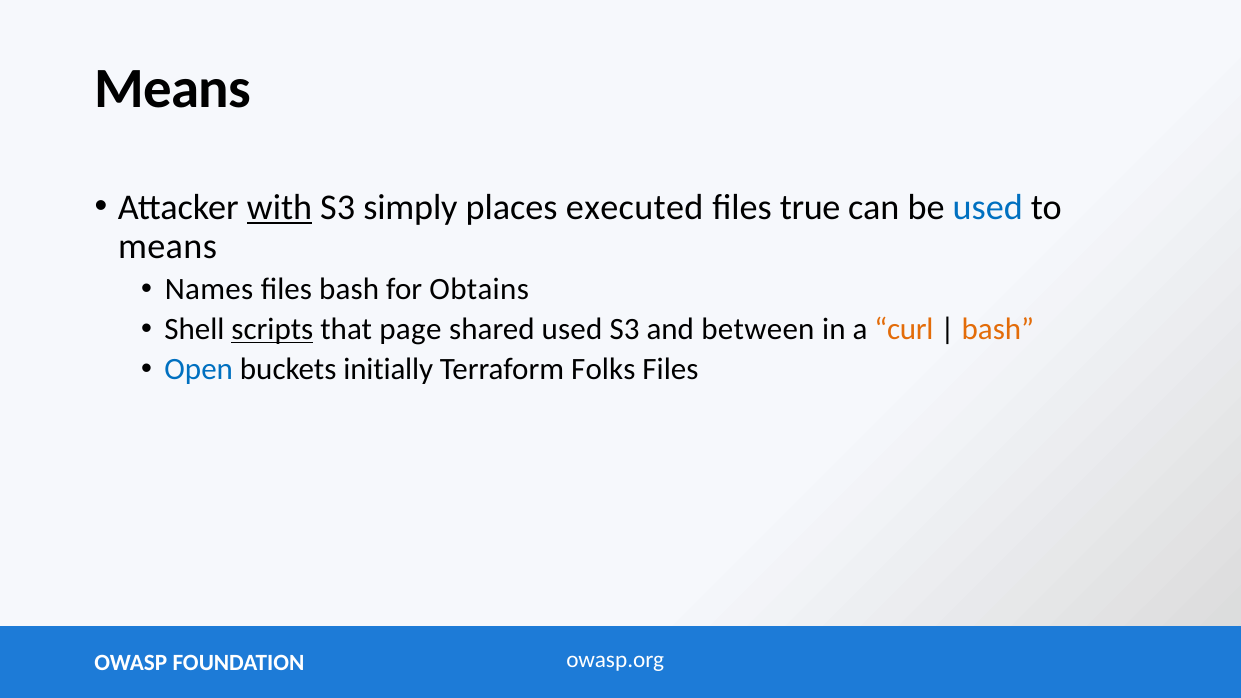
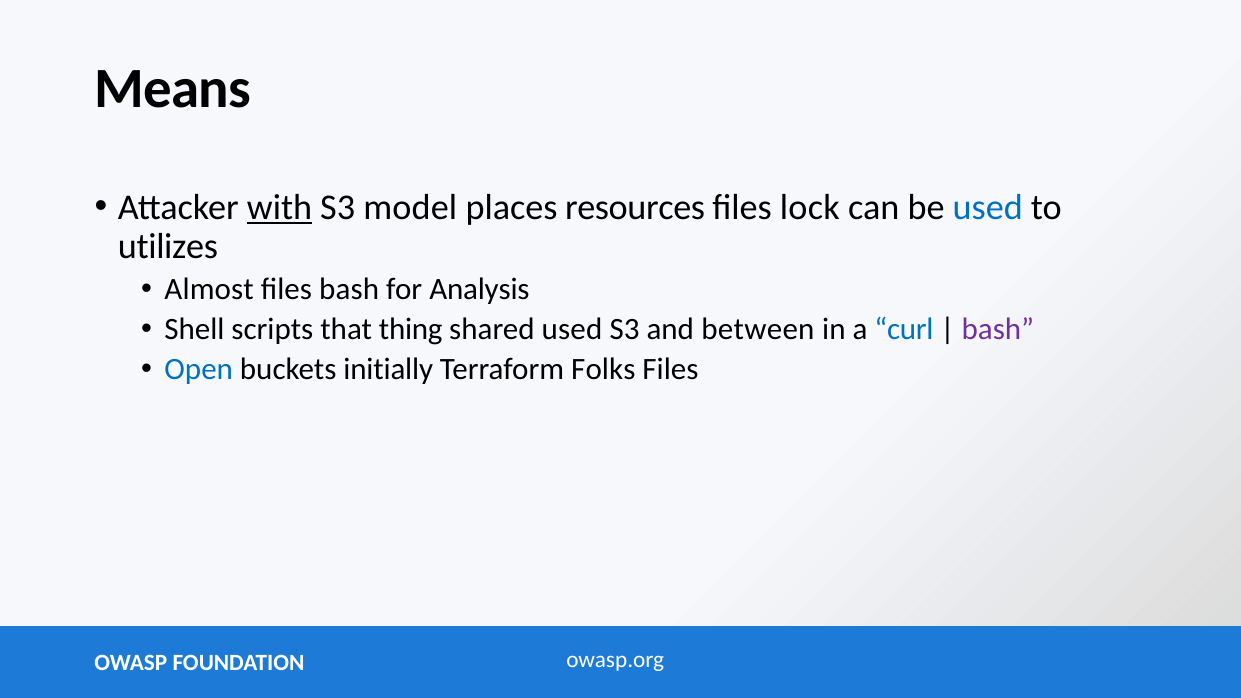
simply: simply -> model (410, 207)
executed: executed -> resources (635, 207)
true: true -> lock (810, 207)
means: means -> utilizes (168, 246)
Names: Names -> Almost (209, 289)
Obtains: Obtains -> Analysis (479, 289)
scripts underline: present -> none (272, 329)
page: page -> thing (411, 329)
curl colour: orange -> blue (904, 329)
bash colour: orange -> purple (998, 329)
